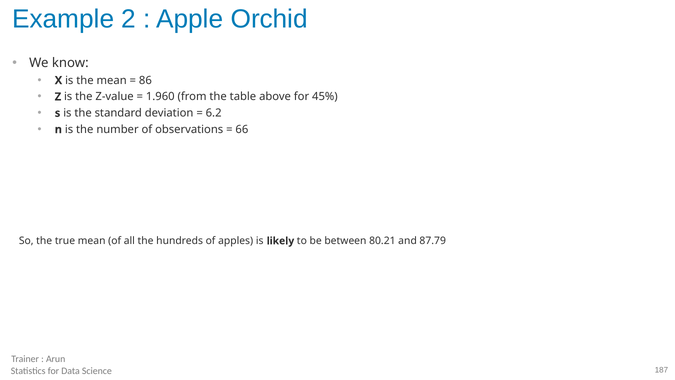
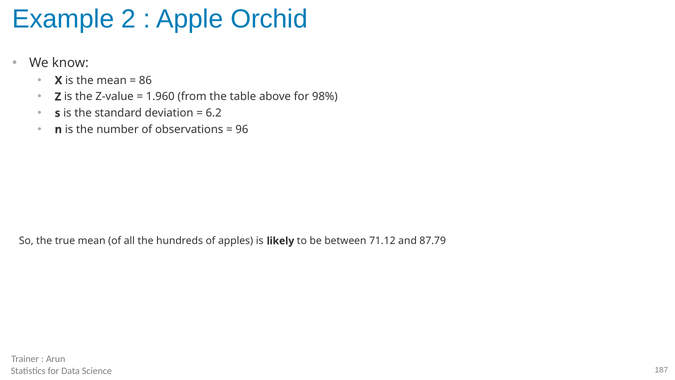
45%: 45% -> 98% (325, 97)
66: 66 -> 96 (242, 129)
80.21: 80.21 -> 71.12 (382, 241)
